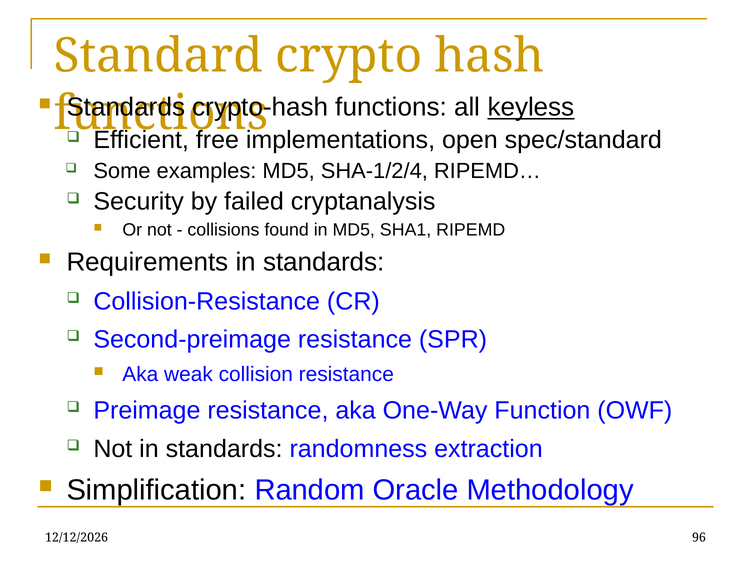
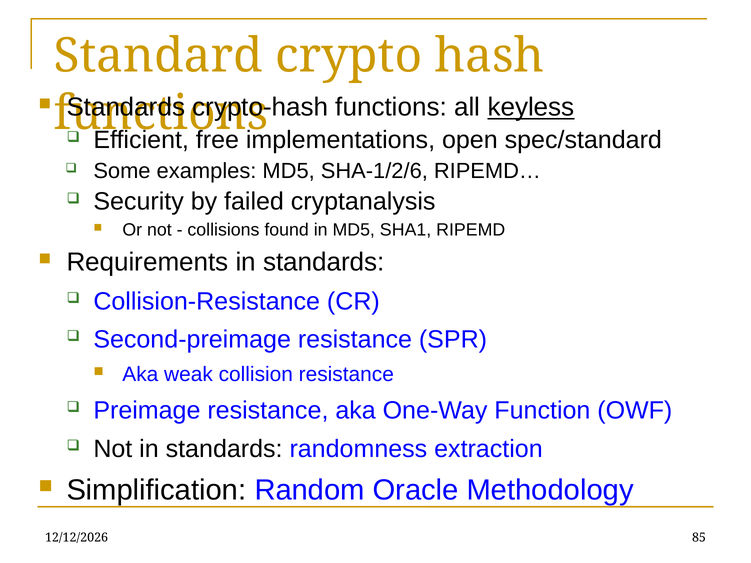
SHA-1/2/4: SHA-1/2/4 -> SHA-1/2/6 (374, 171)
96: 96 -> 85 (699, 538)
